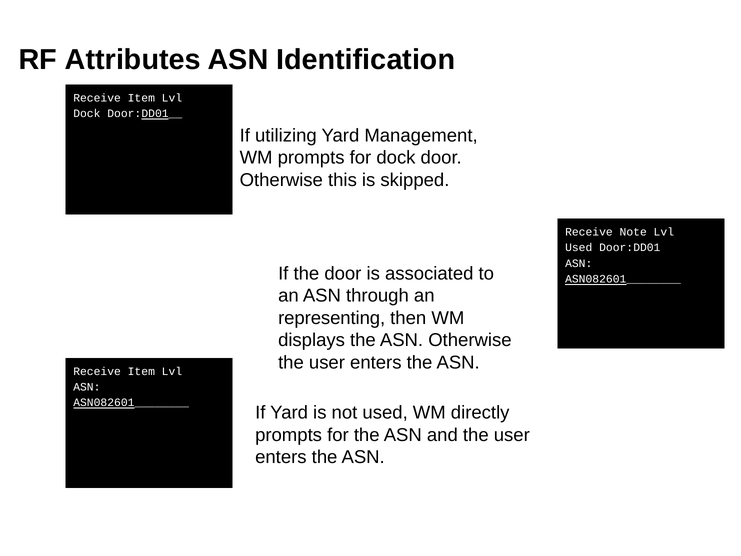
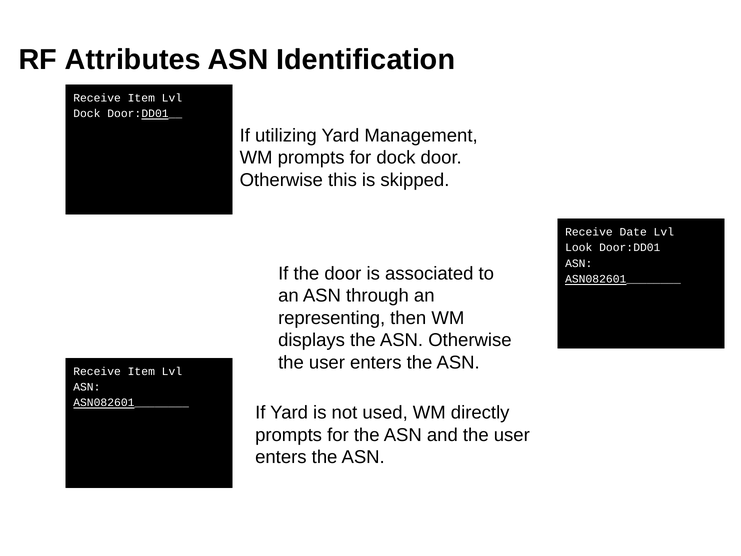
Note: Note -> Date (633, 232)
Used: Used -> Look (579, 248)
